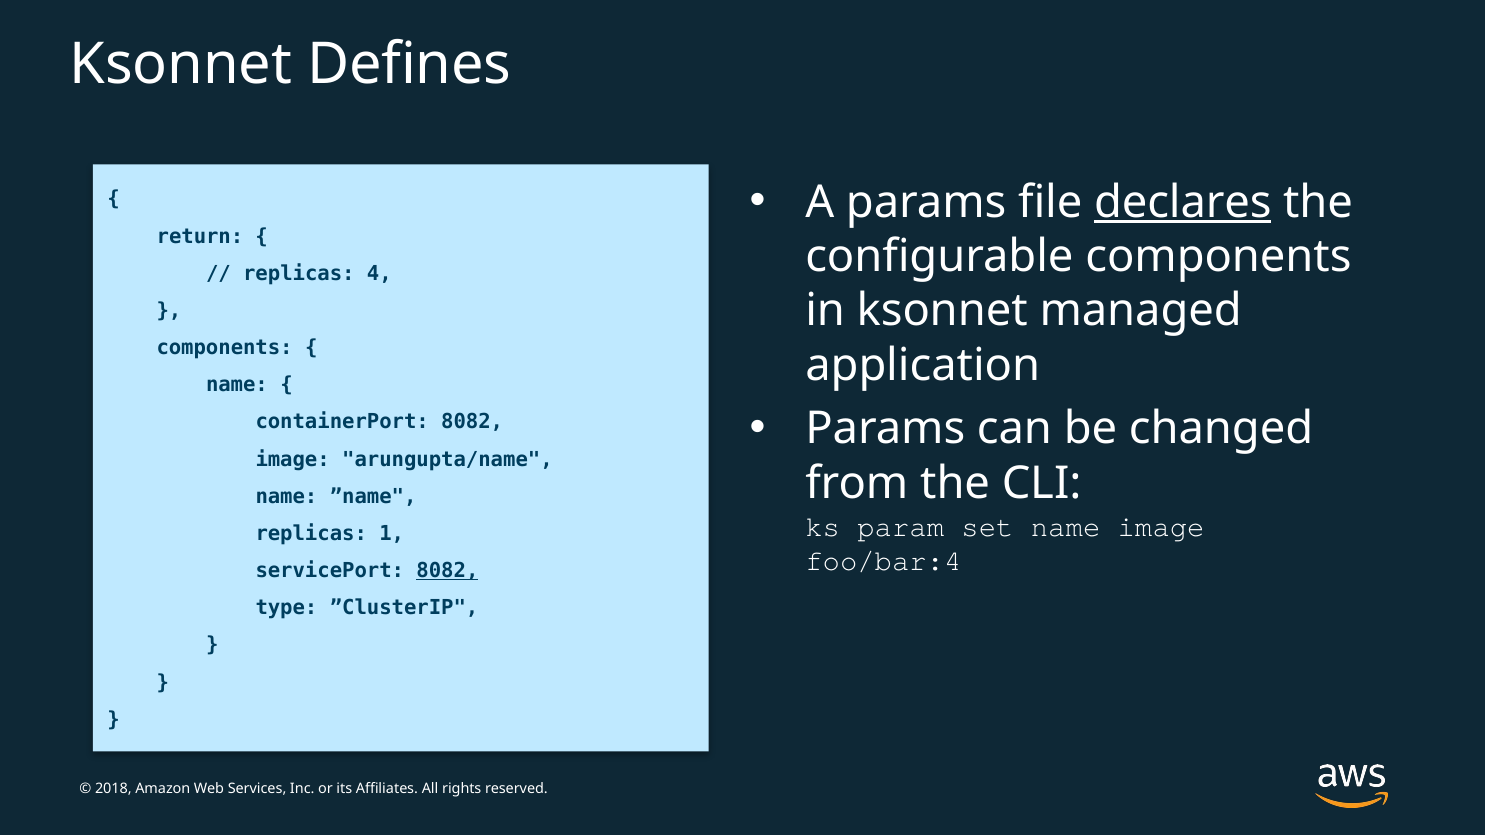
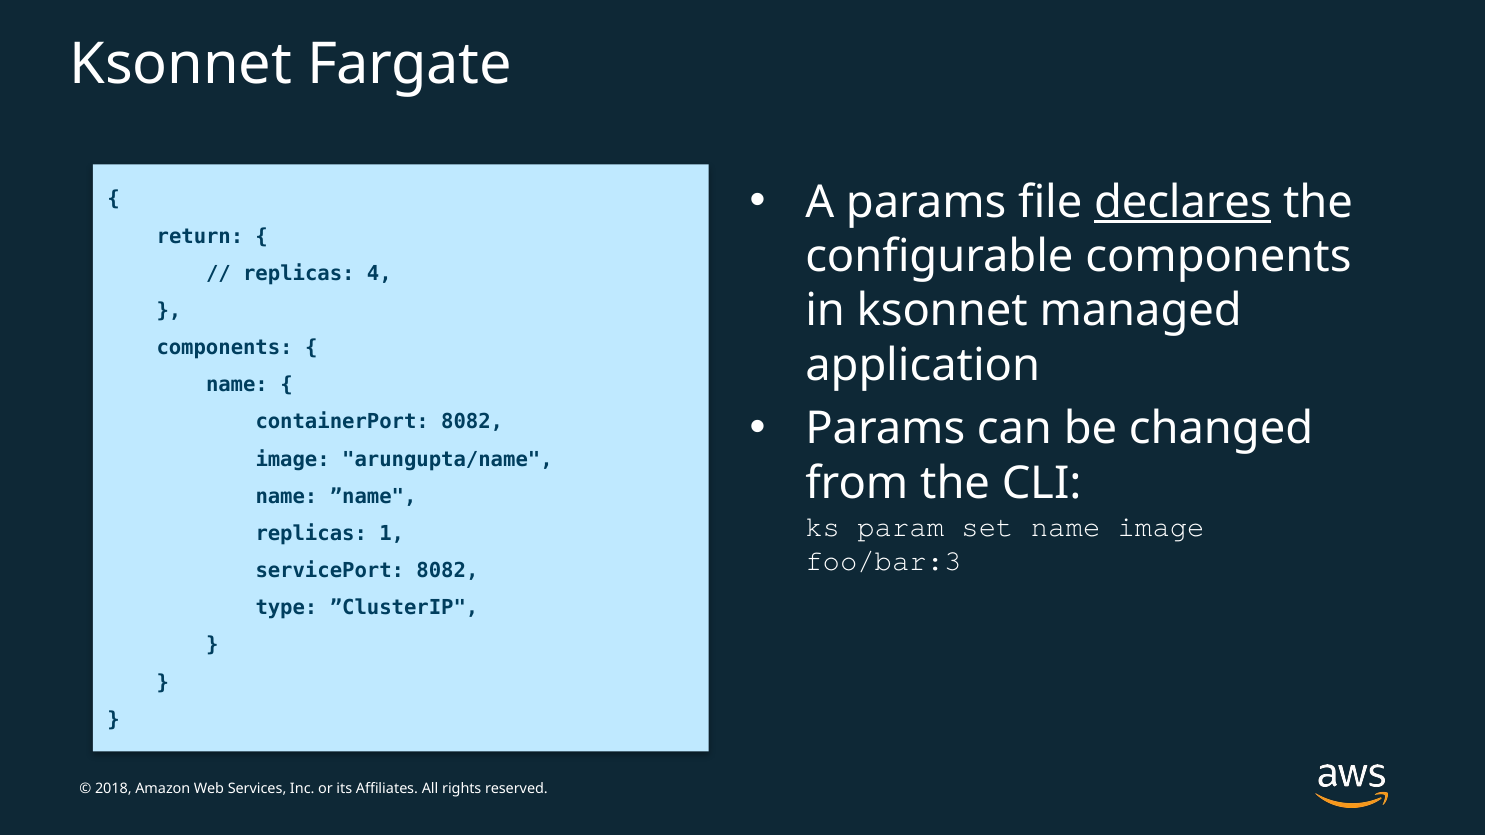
Defines: Defines -> Fargate (409, 65)
foo/bar:4: foo/bar:4 -> foo/bar:3 (883, 562)
8082 underline: present -> none (447, 571)
